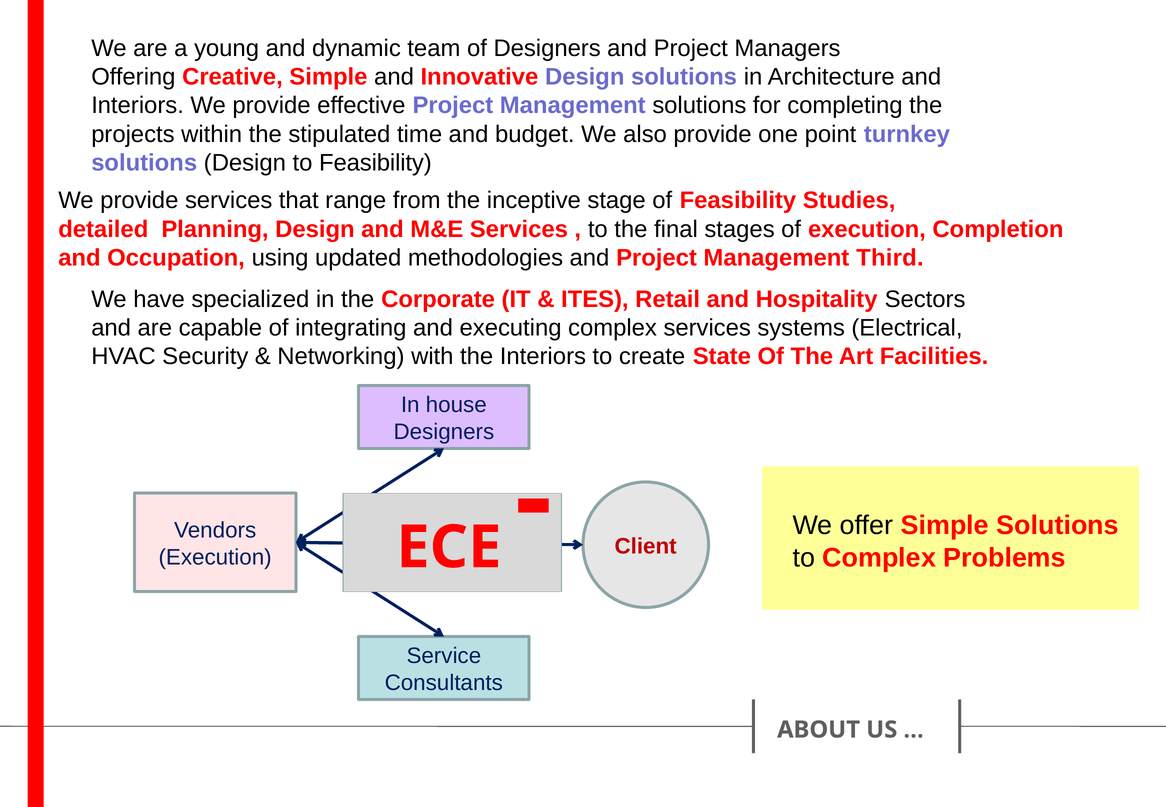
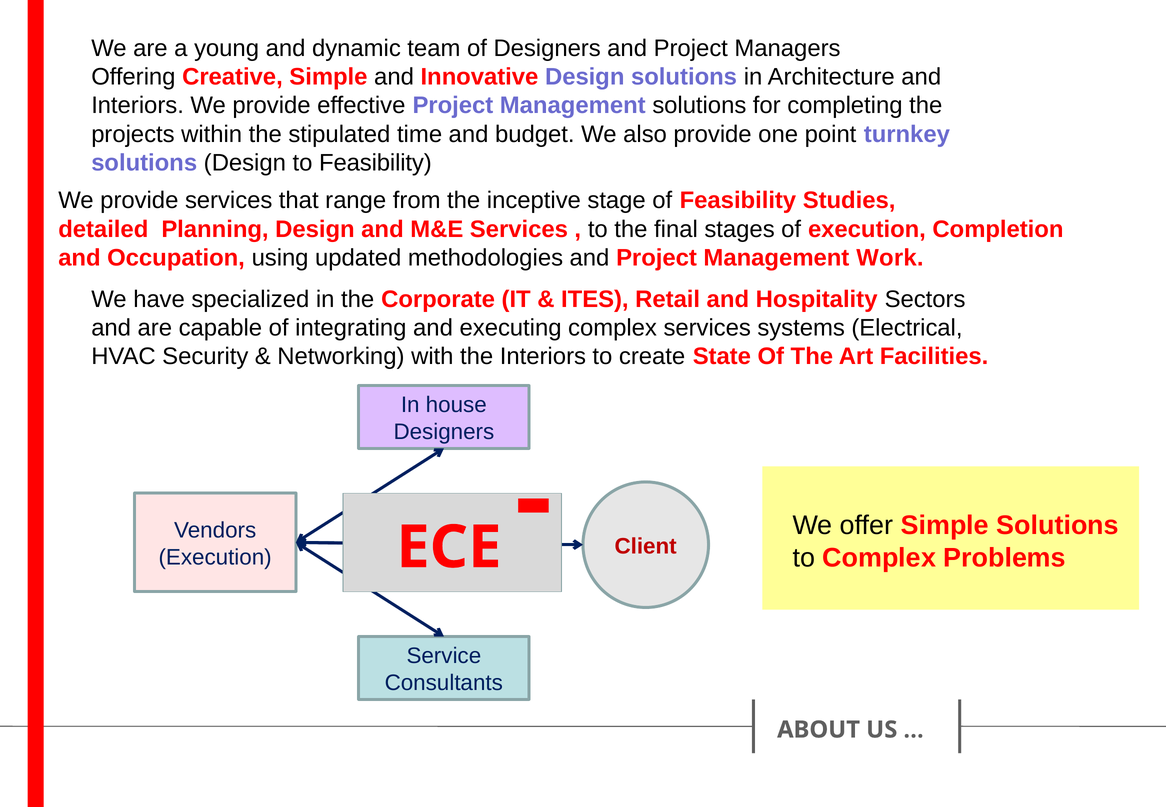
Third: Third -> Work (890, 258)
